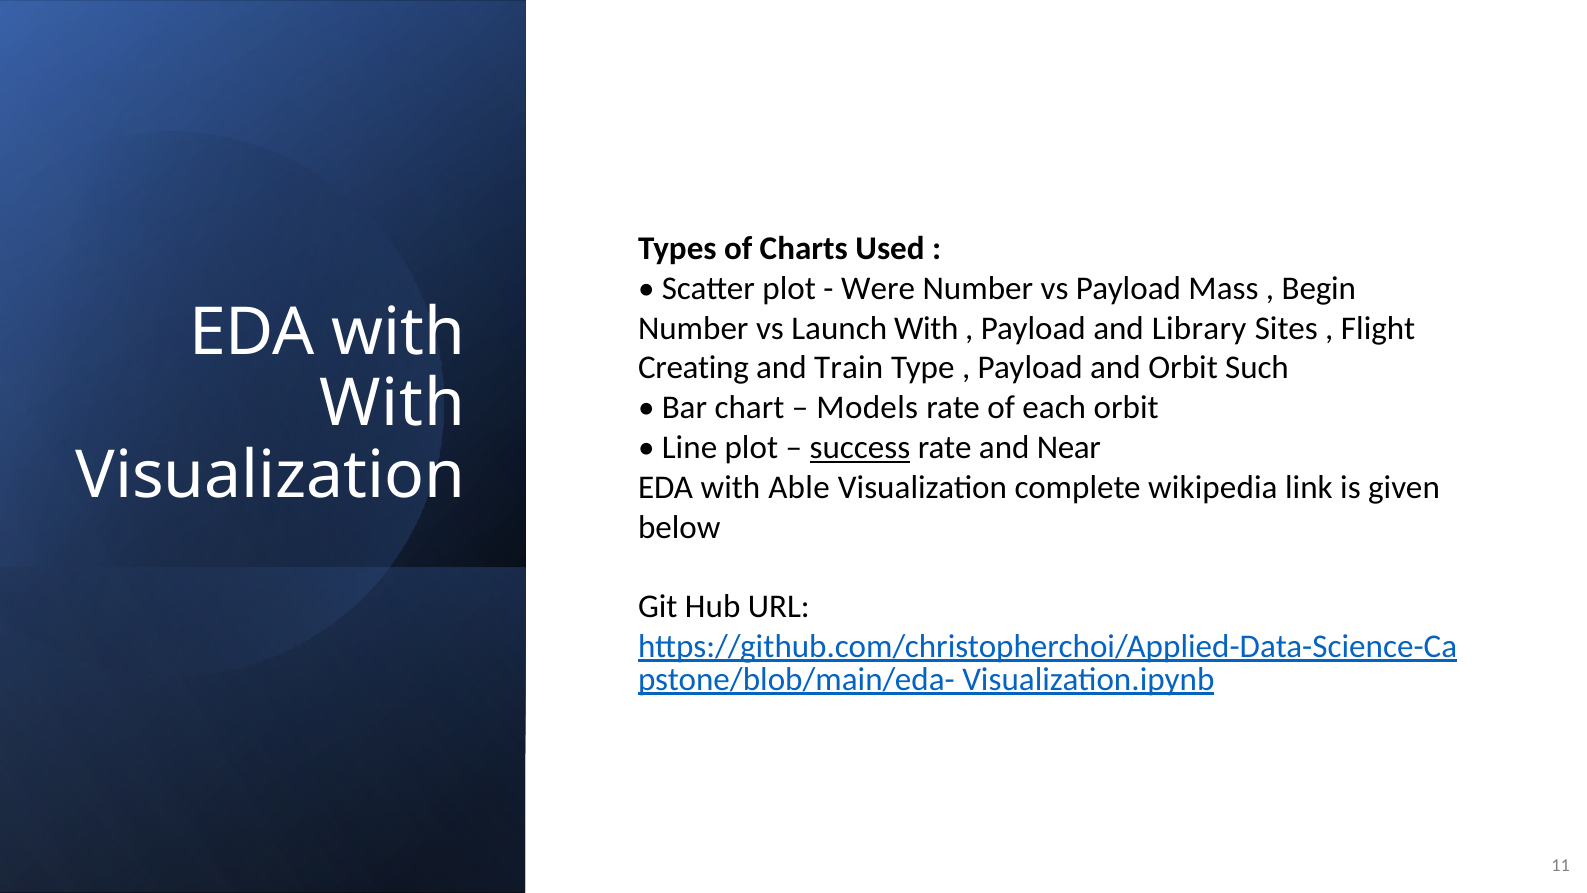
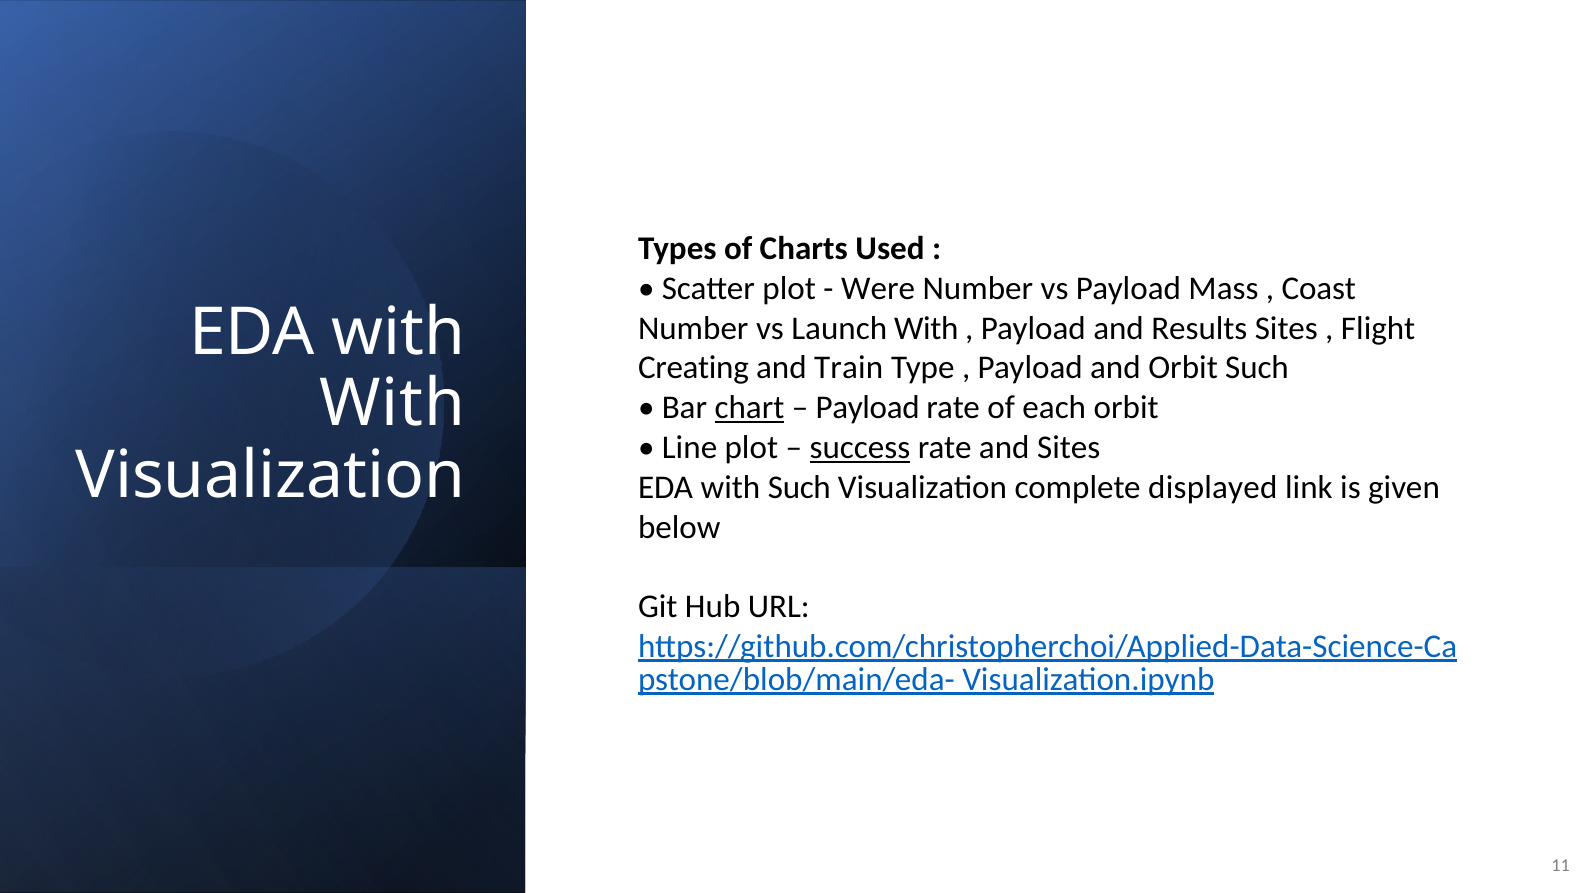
Begin: Begin -> Coast (1319, 288)
Library: Library -> Results (1199, 328)
chart underline: none -> present (750, 408)
Models: Models -> Payload (868, 408)
and Near: Near -> Sites (1069, 447)
with Able: Able -> Such (799, 487)
wikipedia: wikipedia -> displayed (1213, 487)
